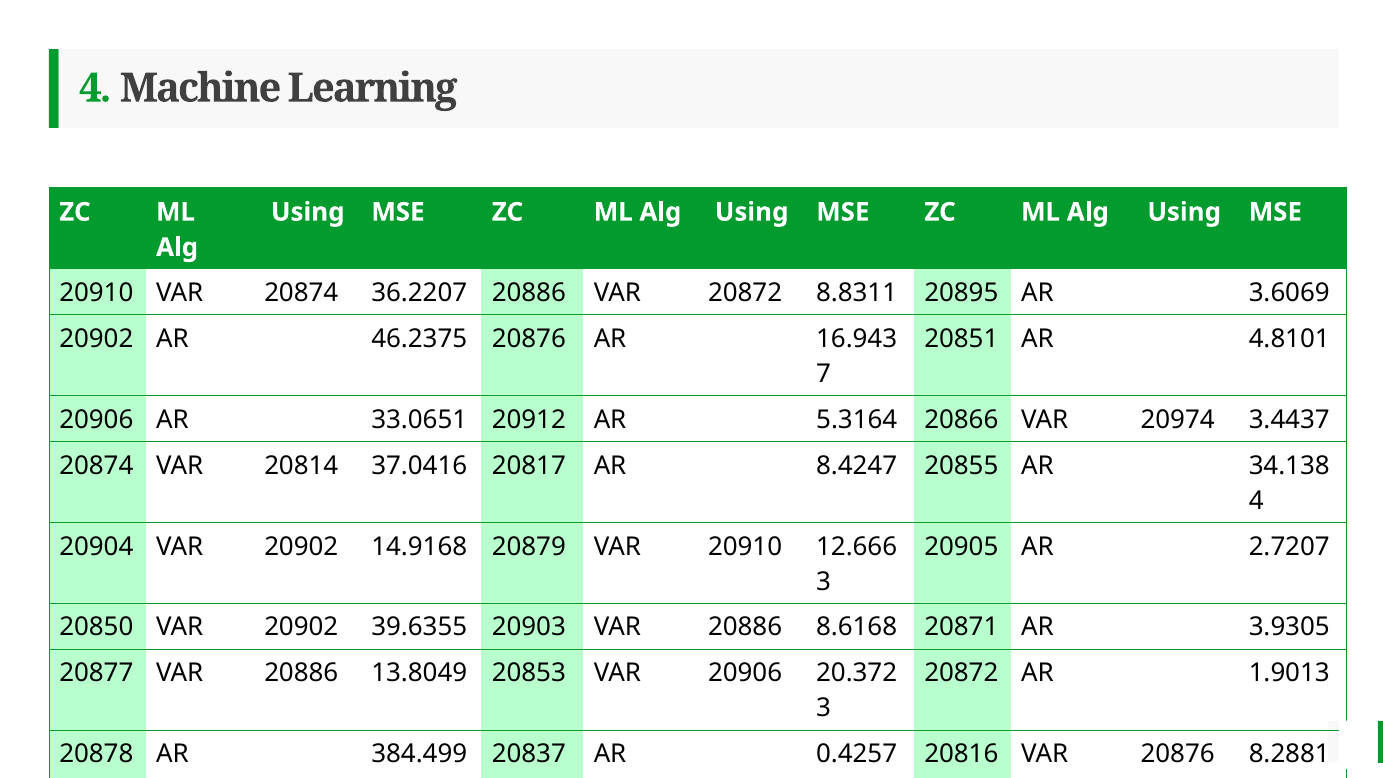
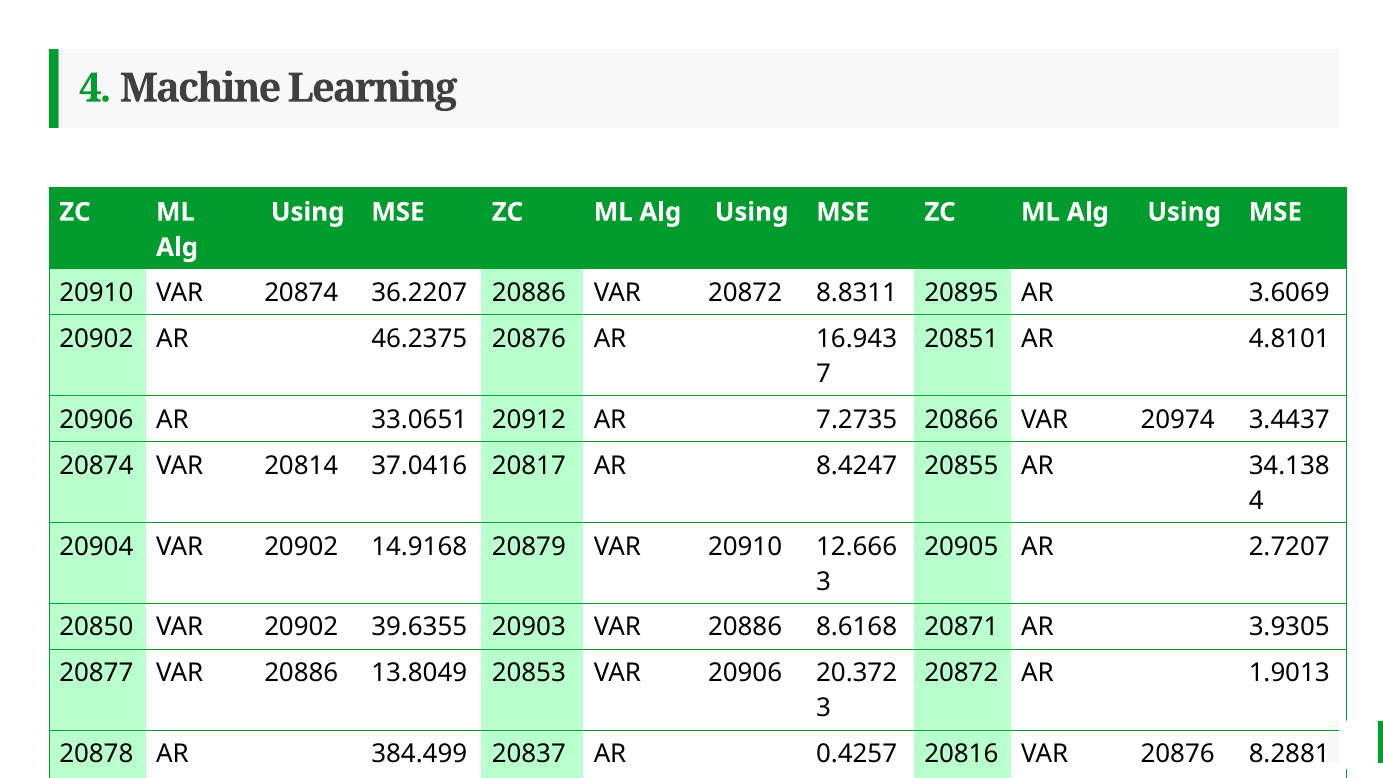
5.3164: 5.3164 -> 7.2735 (857, 420)
